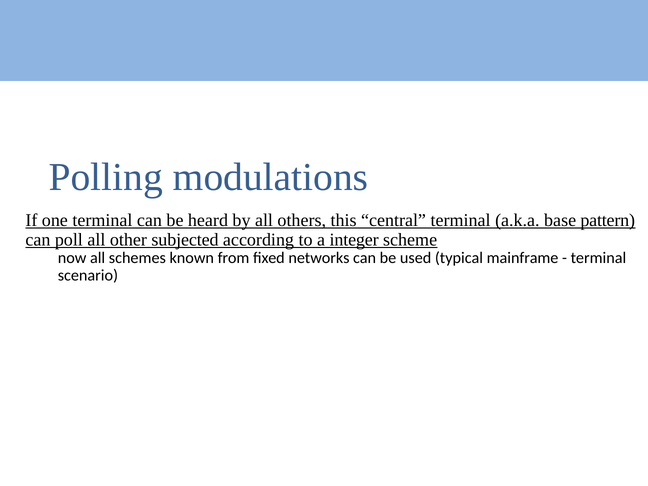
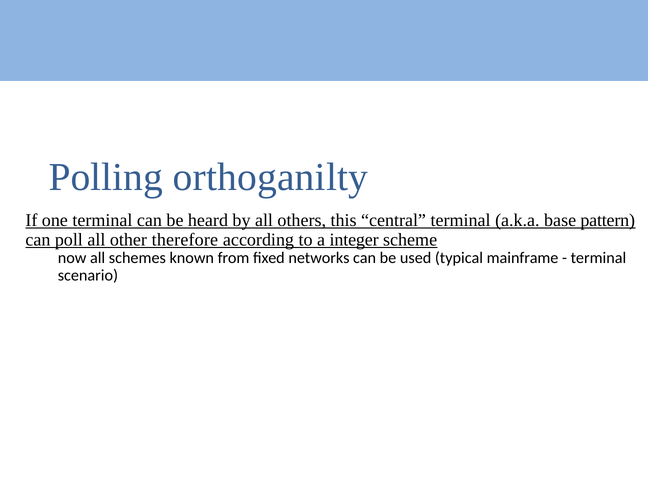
modulations: modulations -> orthoganilty (270, 177)
subjected: subjected -> therefore (185, 240)
